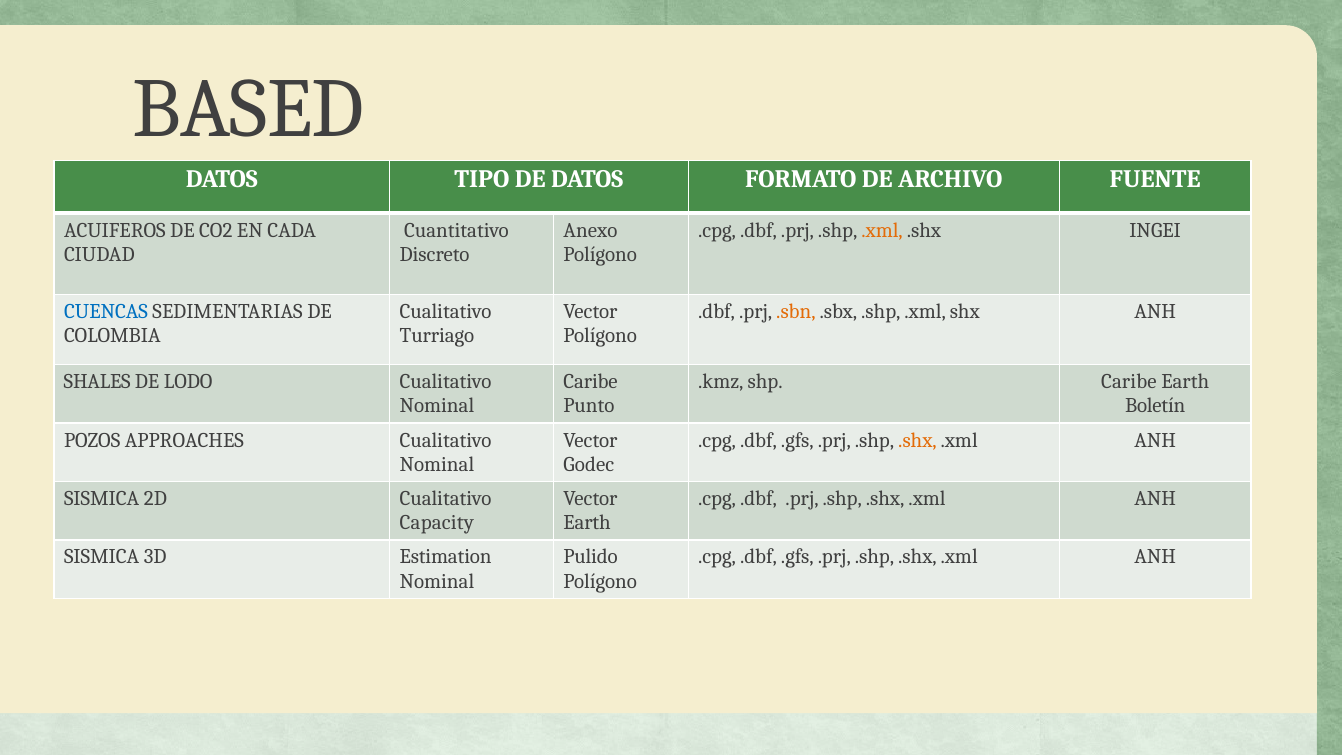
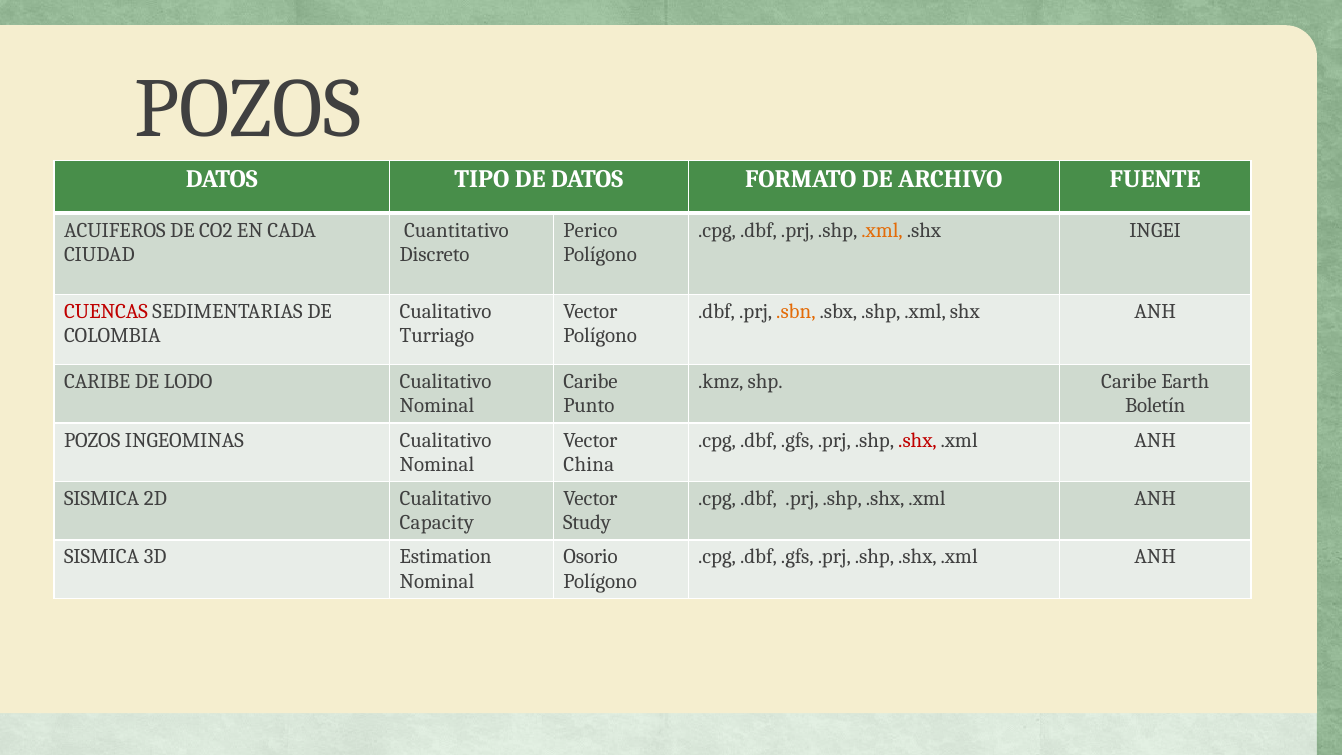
BASED: BASED -> POZOS (248, 109)
Anexo: Anexo -> Perico (590, 230)
CUENCAS colour: blue -> red (106, 312)
SHALES: SHALES -> CARIBE (97, 382)
APPROACHES: APPROACHES -> INGEOMINAS (184, 440)
.shx colour: orange -> red (917, 440)
Godec: Godec -> China (589, 464)
Earth: Earth -> Study (587, 523)
Pulido: Pulido -> Osorio (591, 557)
